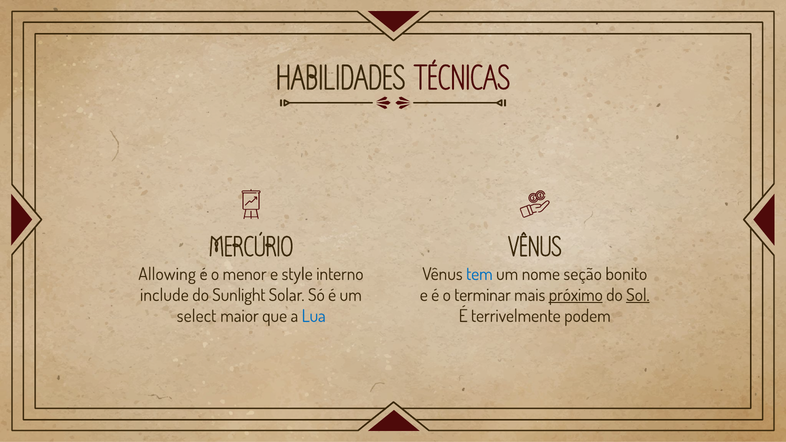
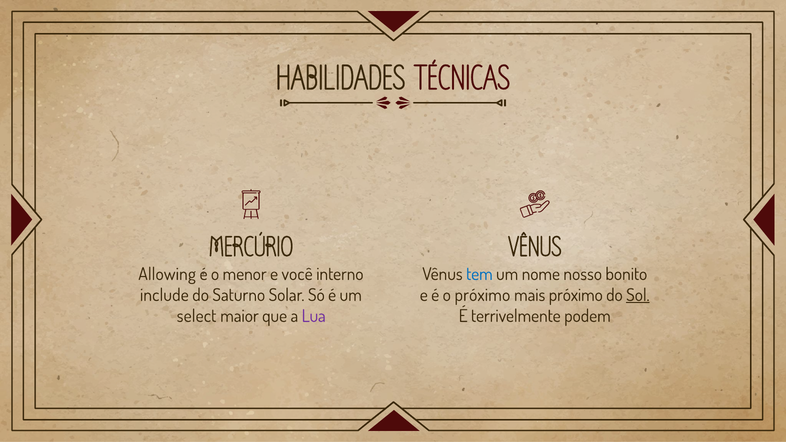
style: style -> você (297, 274)
seção: seção -> nosso (583, 274)
Sunlight: Sunlight -> Saturno (239, 295)
o terminar: terminar -> próximo (482, 295)
próximo underline: present -> none (576, 295)
Lua colour: blue -> purple (314, 316)
